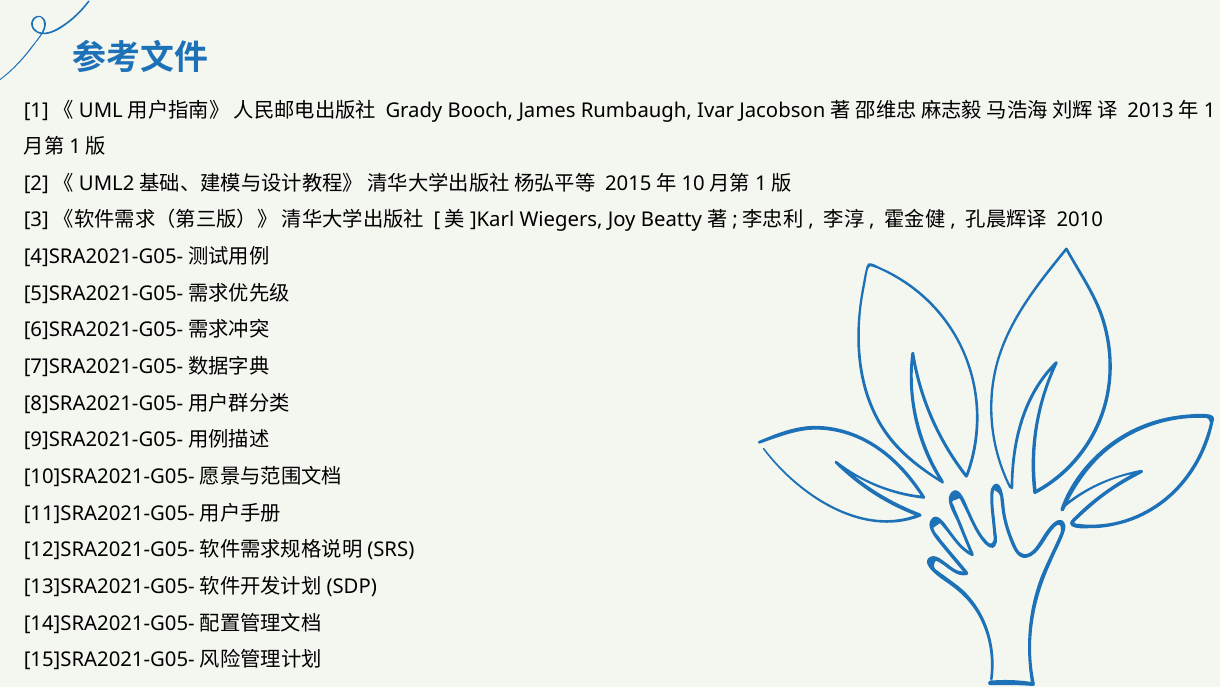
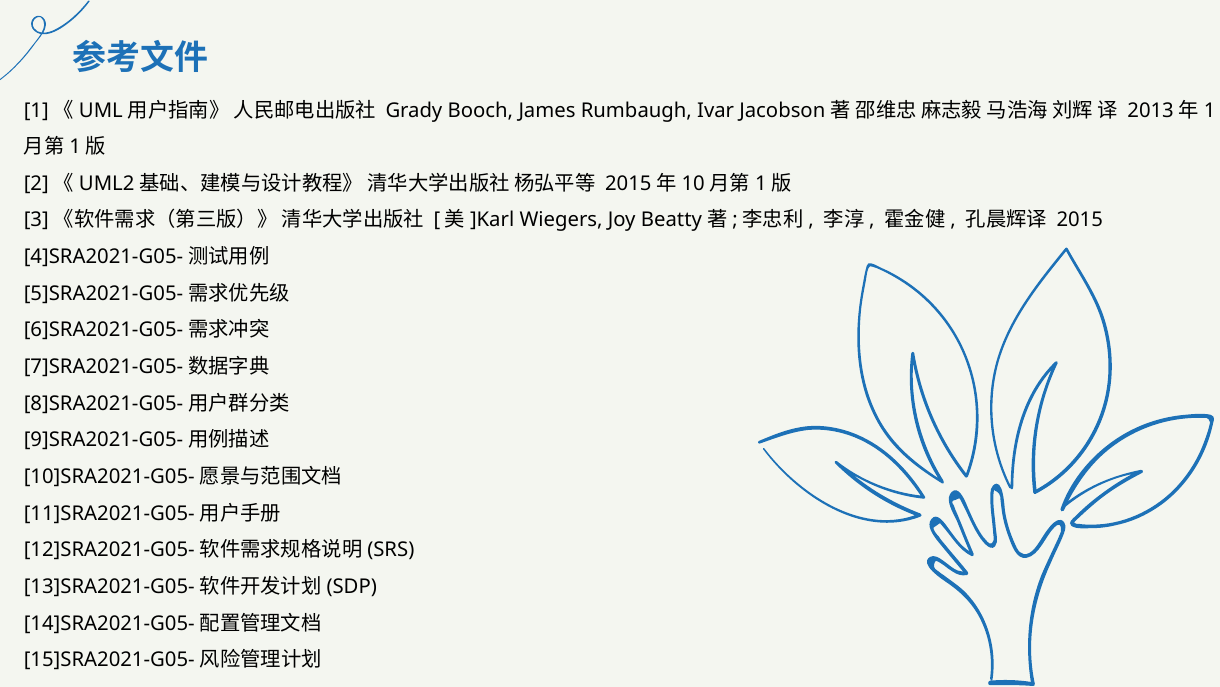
2010: 2010 -> 2015 (1080, 220)
